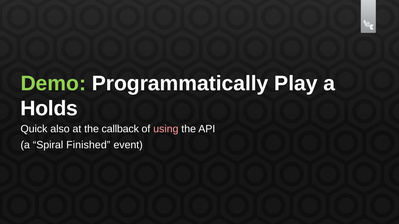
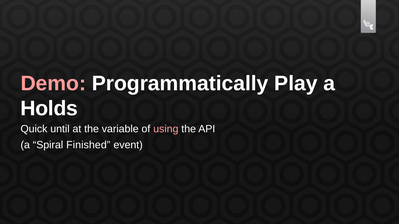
Demo colour: light green -> pink (53, 83)
also: also -> until (60, 129)
callback: callback -> variable (120, 129)
